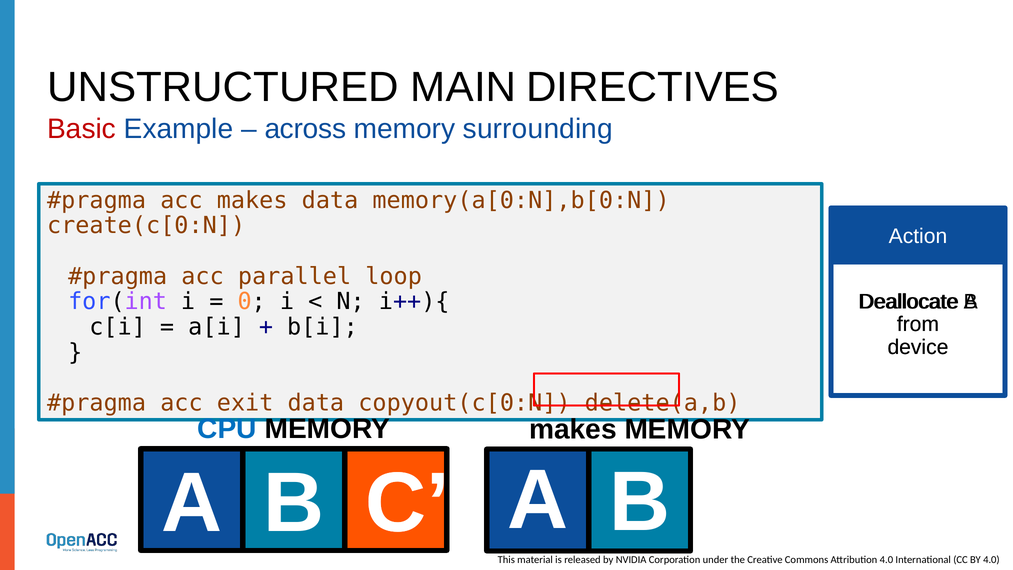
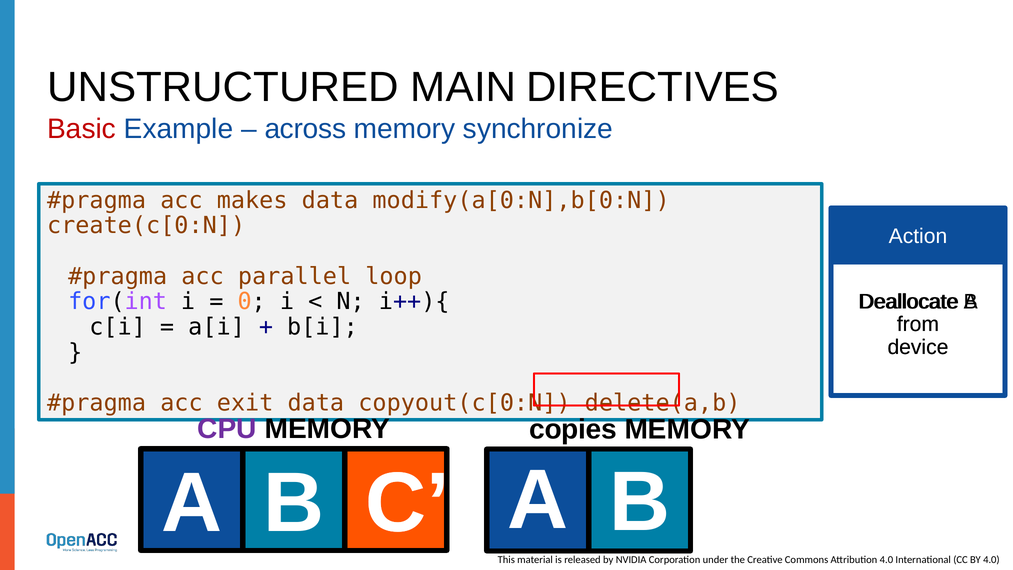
surrounding: surrounding -> synchronize (538, 129)
memory(a[0:N],b[0:N: memory(a[0:N],b[0:N -> modify(a[0:N],b[0:N (521, 200)
CPU colour: blue -> purple (227, 429)
makes: makes -> copies (573, 429)
